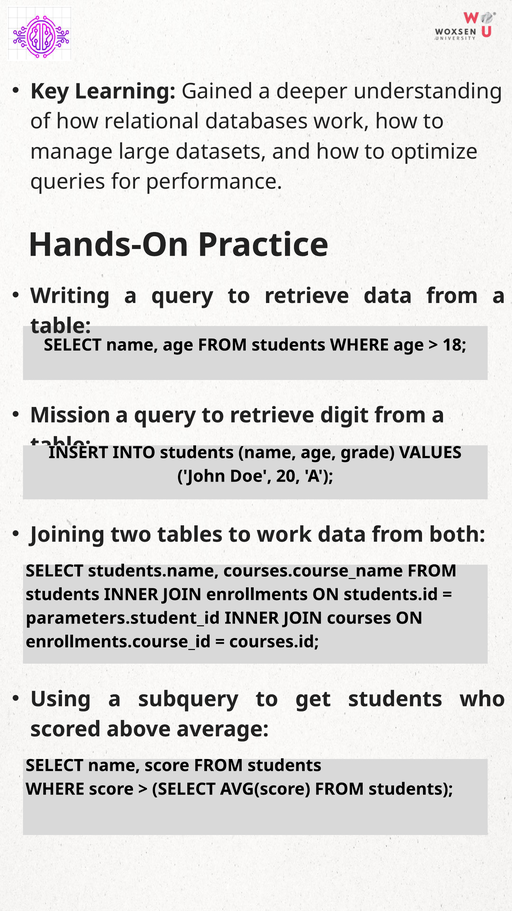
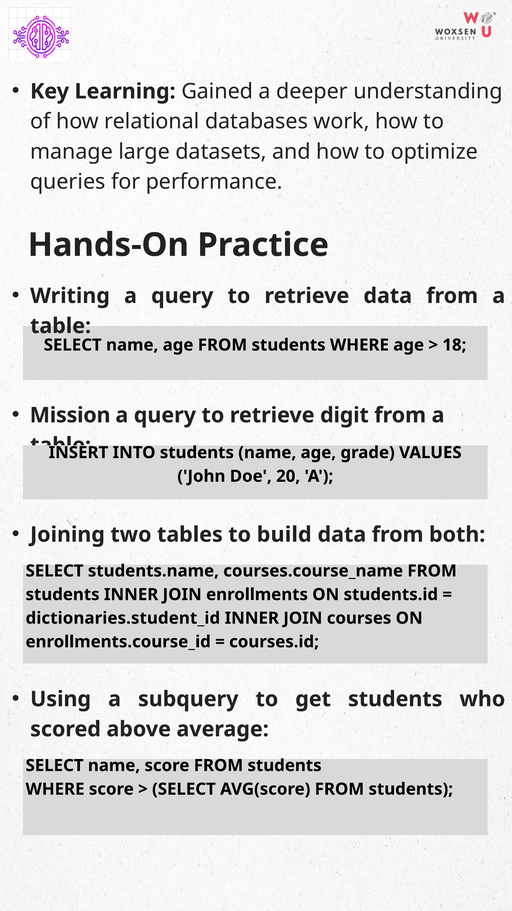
to work: work -> build (284, 534)
parameters.student_id: parameters.student_id -> dictionaries.student_id (123, 618)
